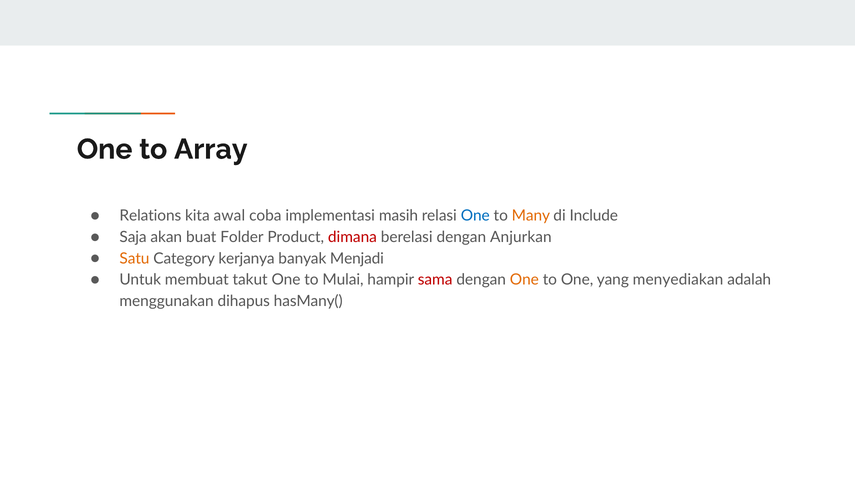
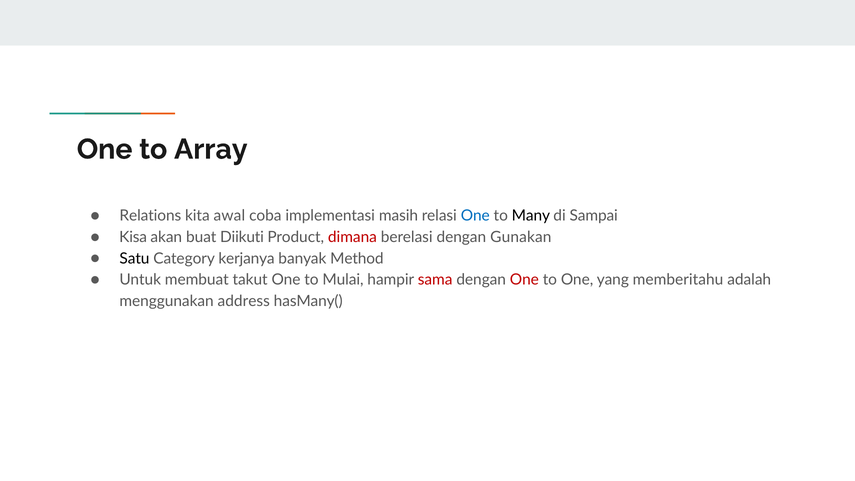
Many colour: orange -> black (531, 216)
Include: Include -> Sampai (594, 216)
Saja: Saja -> Kisa (133, 237)
Folder: Folder -> Diikuti (242, 237)
Anjurkan: Anjurkan -> Gunakan (521, 237)
Satu colour: orange -> black (134, 258)
Menjadi: Menjadi -> Method (357, 258)
One colour: orange -> red (524, 280)
menyediakan: menyediakan -> memberitahu (678, 280)
dihapus: dihapus -> address (244, 301)
